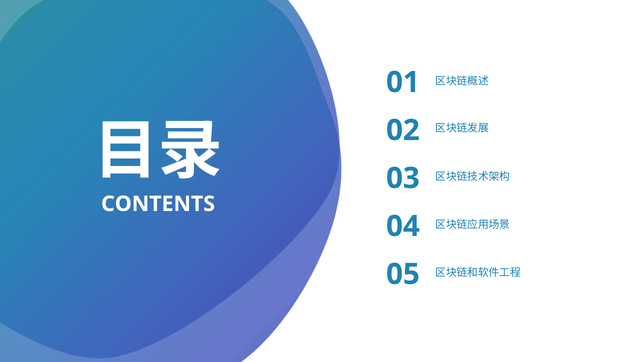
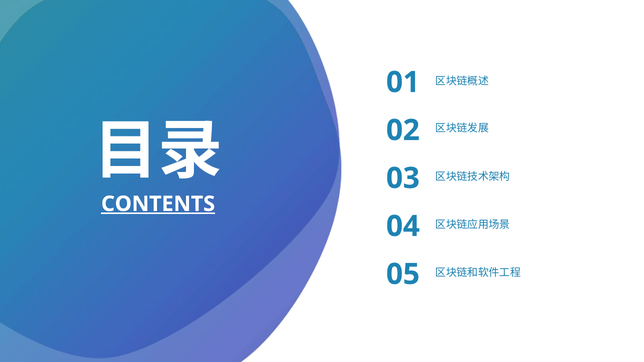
CONTENTS underline: none -> present (158, 204)
